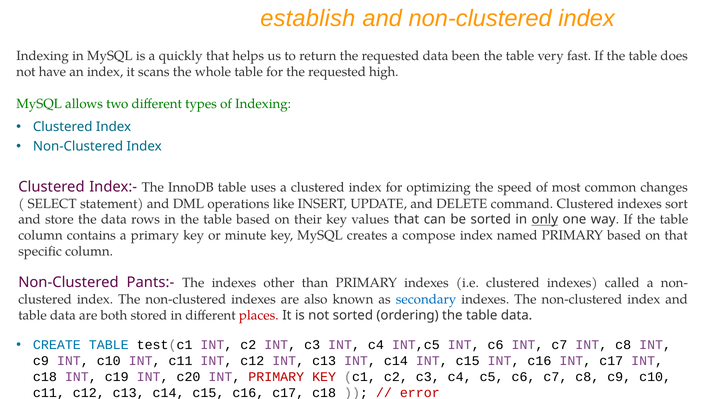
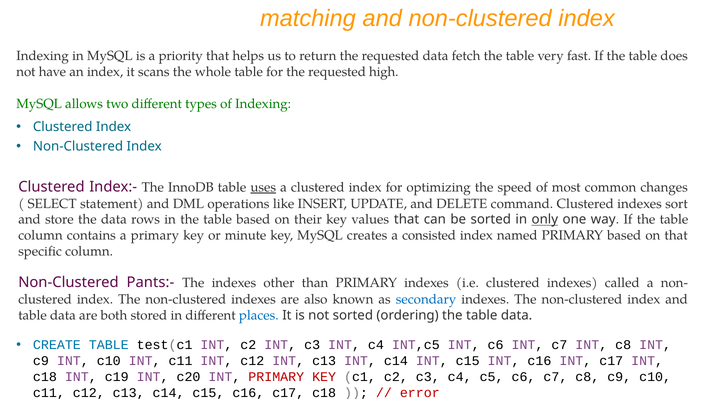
establish: establish -> matching (308, 18)
quickly: quickly -> priority (181, 56)
been: been -> fetch (466, 56)
uses underline: none -> present (263, 187)
compose: compose -> consisted (429, 235)
places colour: red -> blue (259, 315)
